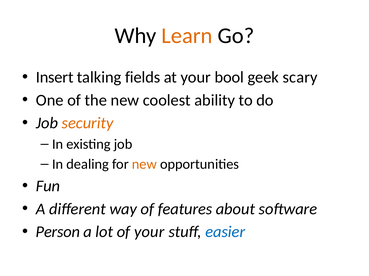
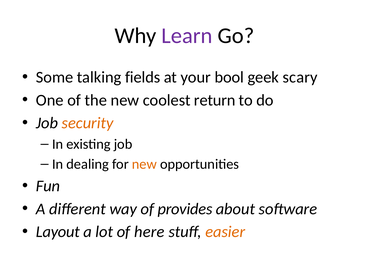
Learn colour: orange -> purple (187, 36)
Insert: Insert -> Some (55, 77)
ability: ability -> return (215, 100)
features: features -> provides (185, 209)
Person: Person -> Layout (58, 232)
of your: your -> here (149, 232)
easier colour: blue -> orange (225, 232)
